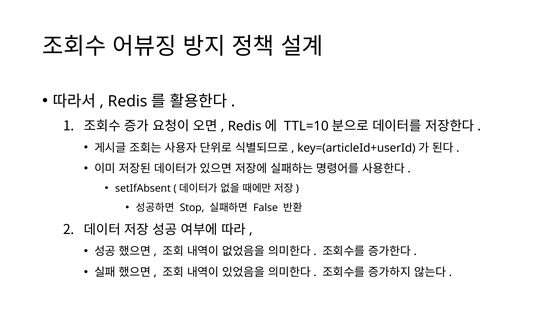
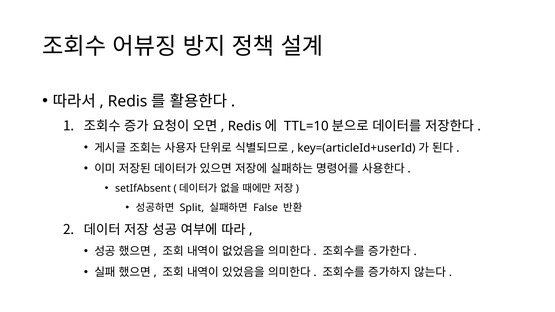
Stop: Stop -> Split (192, 208)
